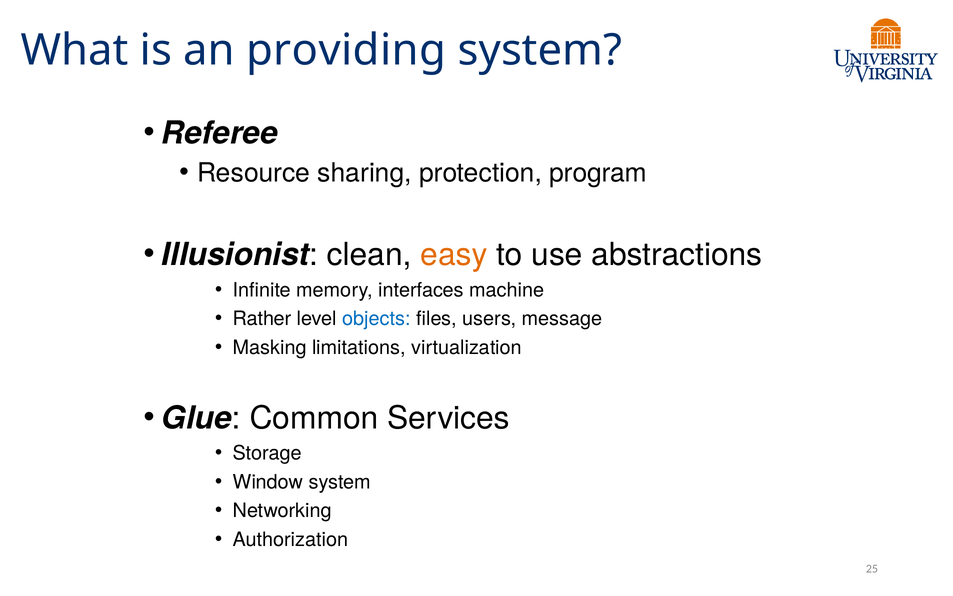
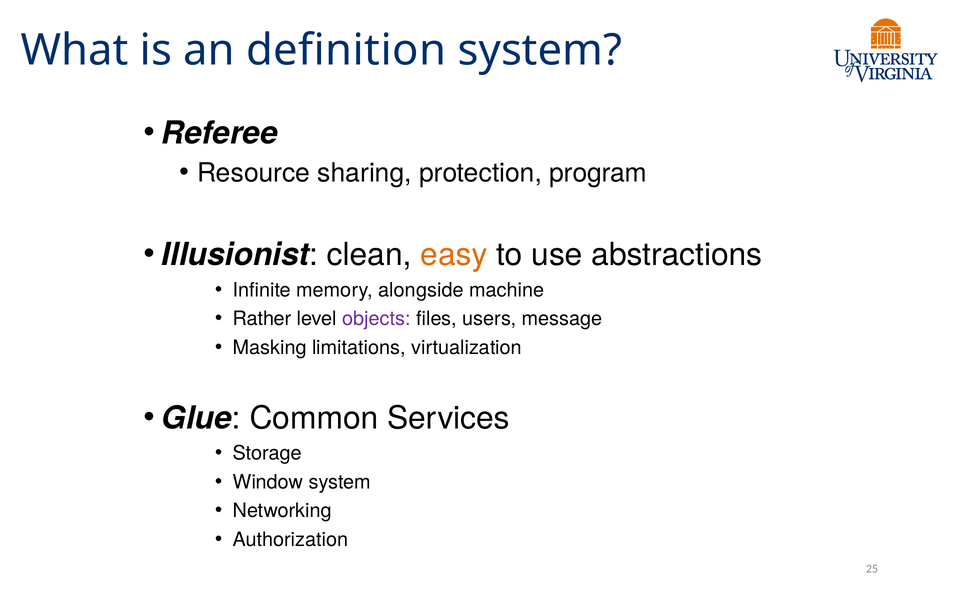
providing: providing -> definition (346, 50)
interfaces: interfaces -> alongside (421, 290)
objects colour: blue -> purple (376, 319)
